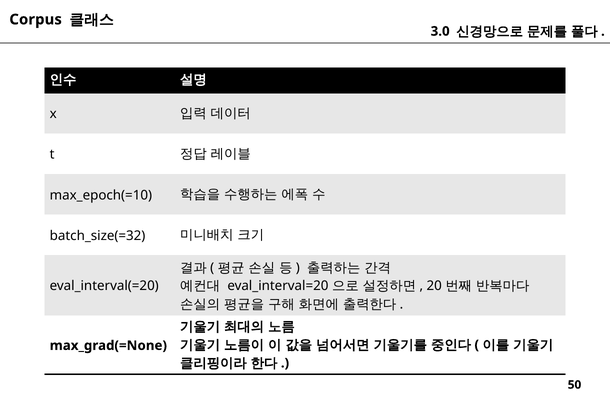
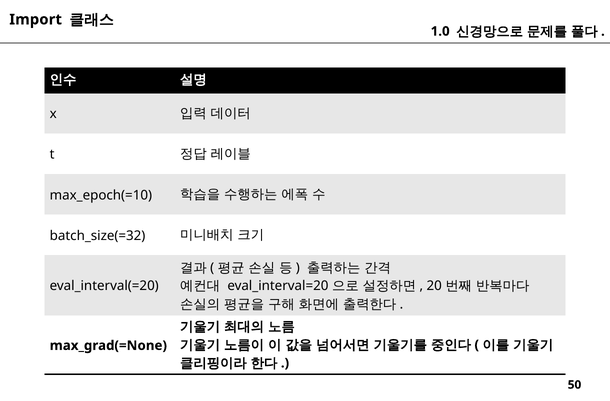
Corpus: Corpus -> Import (36, 19)
3.0: 3.0 -> 1.0 (440, 31)
